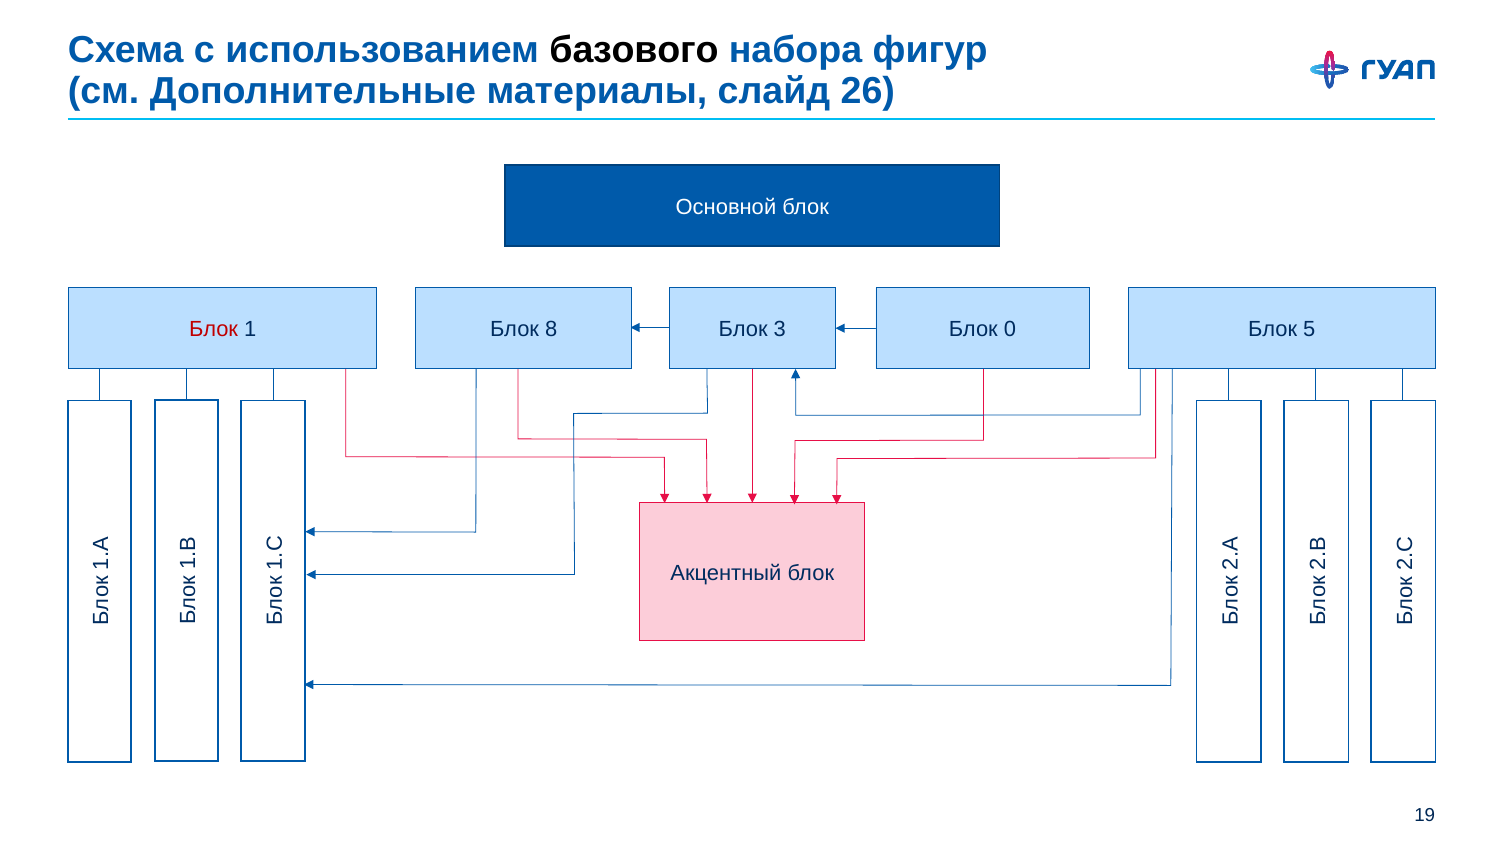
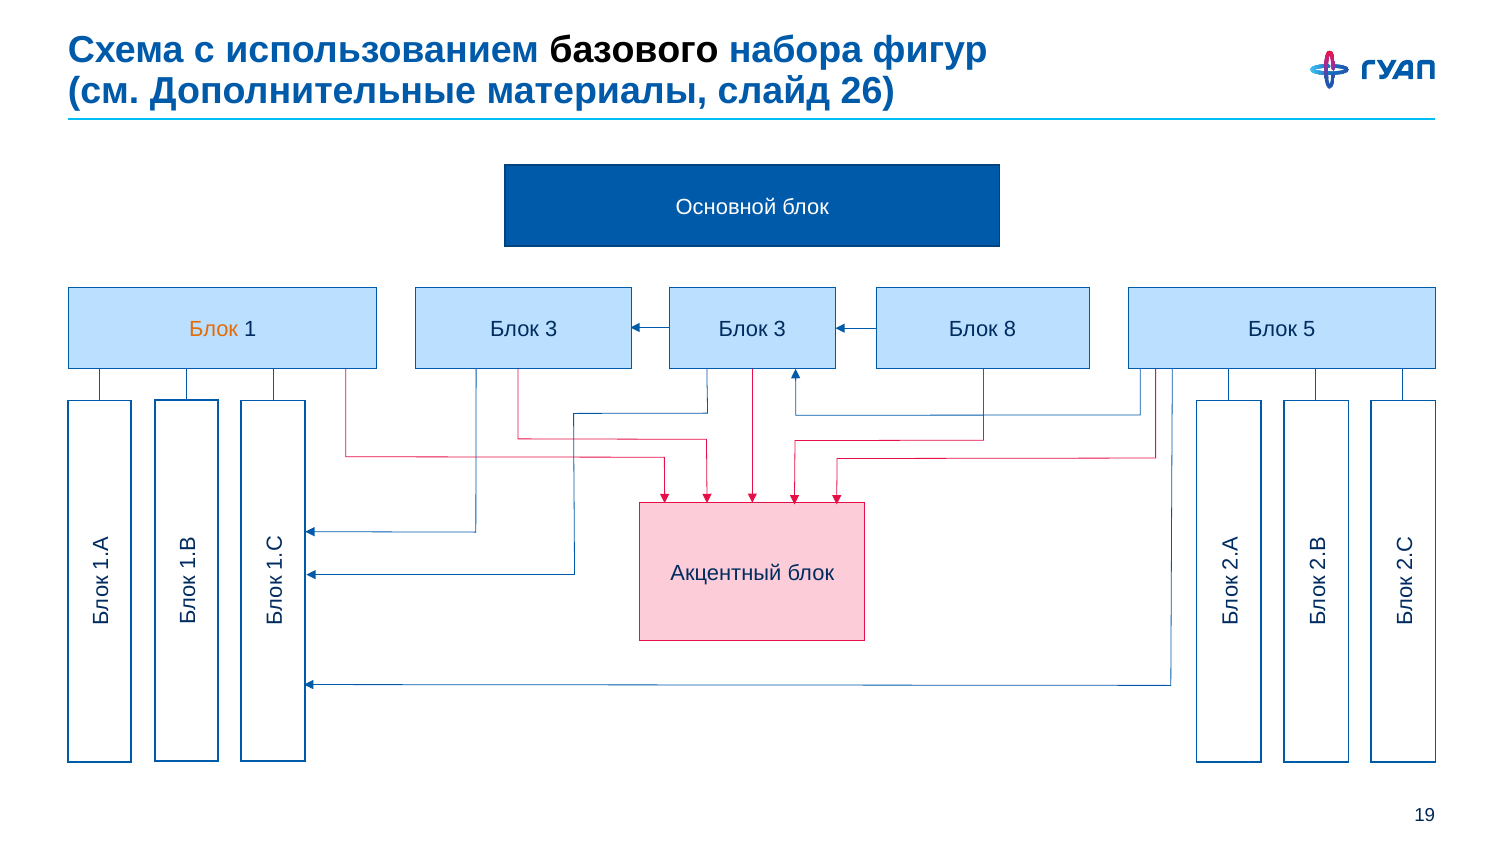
Блок colour: red -> orange (214, 330)
1 Блок 8: 8 -> 3 (551, 330)
0: 0 -> 8 (1010, 330)
